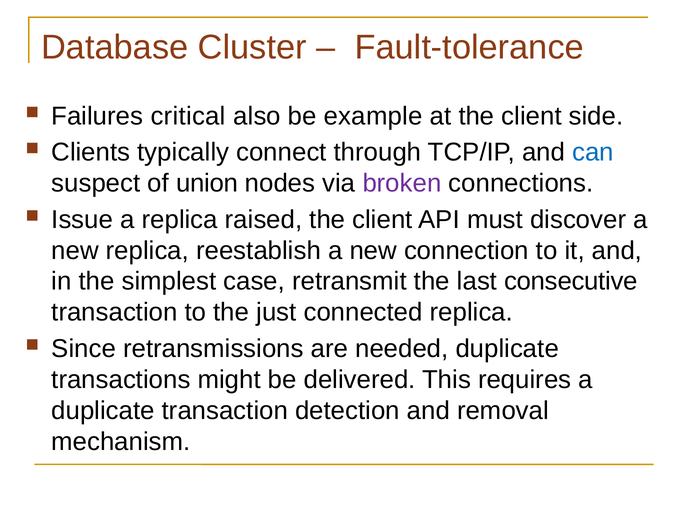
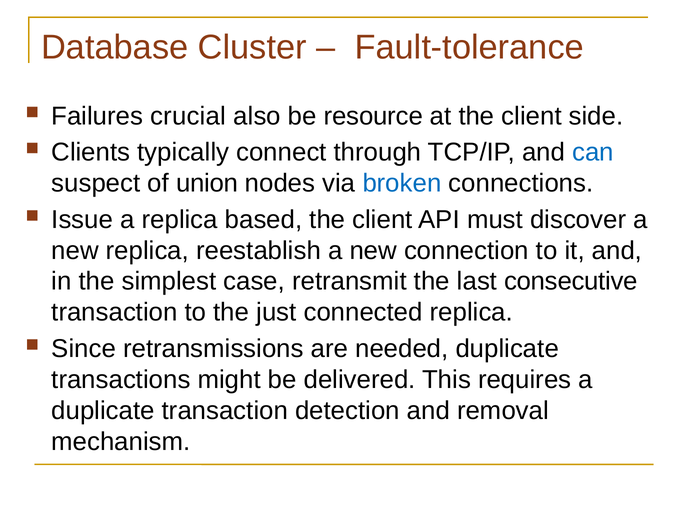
critical: critical -> crucial (188, 116)
example: example -> resource (373, 116)
broken colour: purple -> blue (402, 183)
raised: raised -> based (264, 219)
